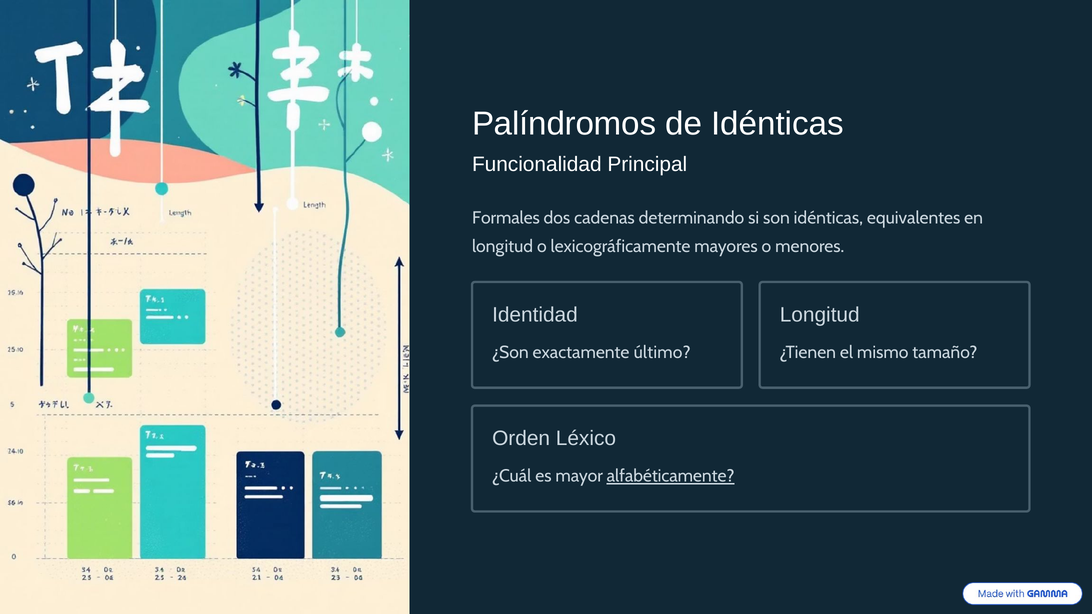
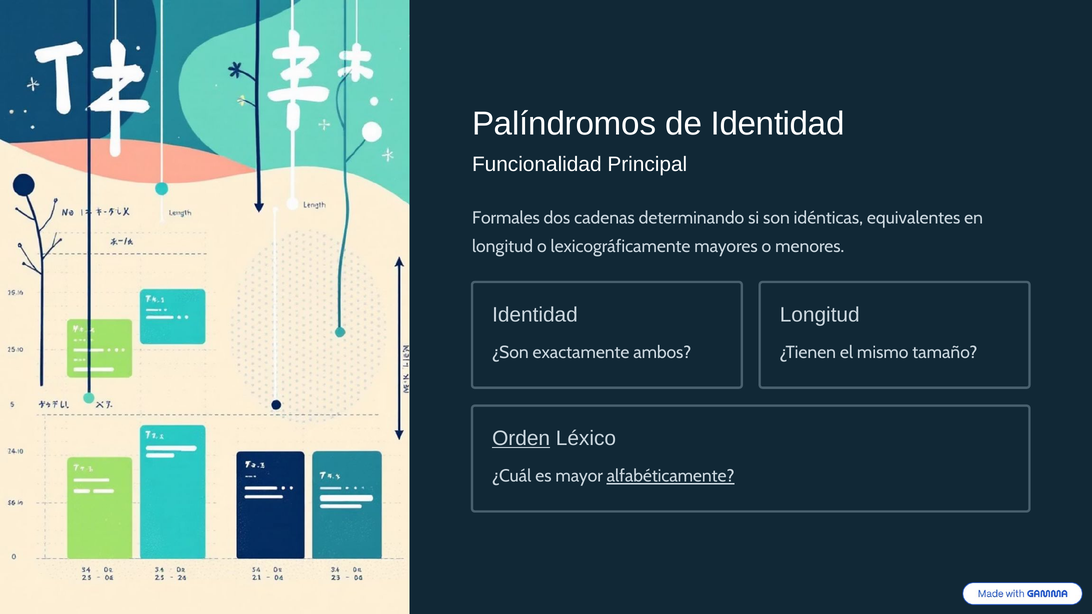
de Idénticas: Idénticas -> Identidad (778, 124)
último: último -> ambos (662, 353)
Orden underline: none -> present (521, 439)
